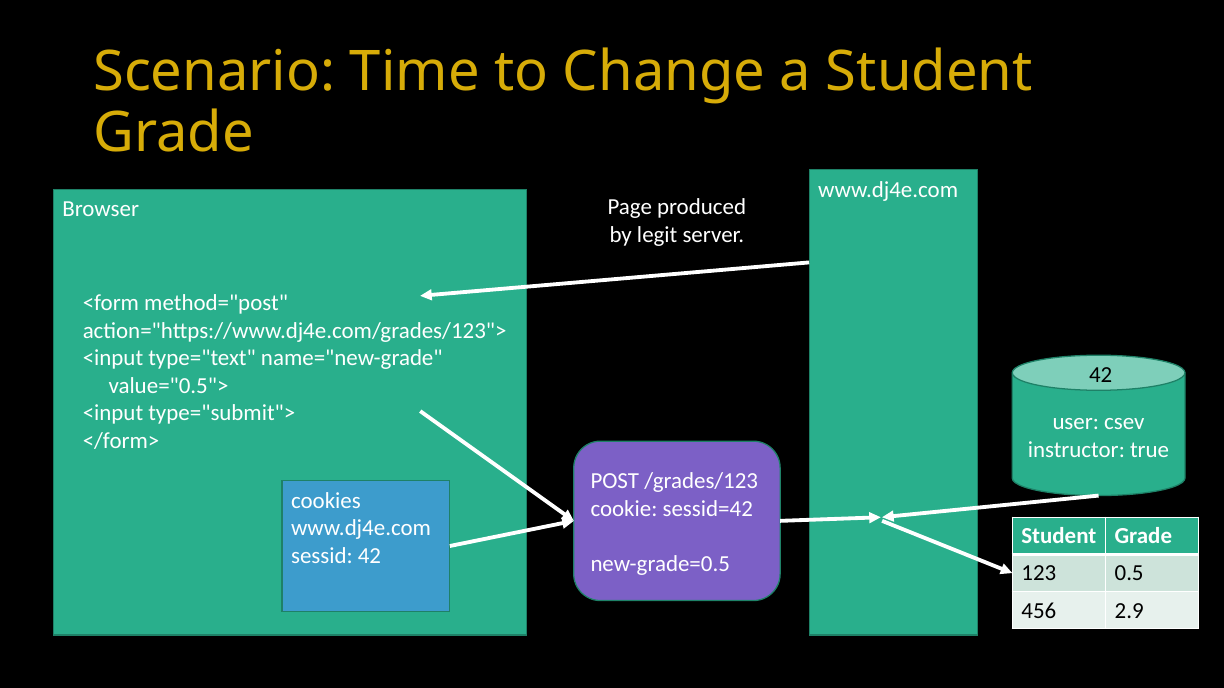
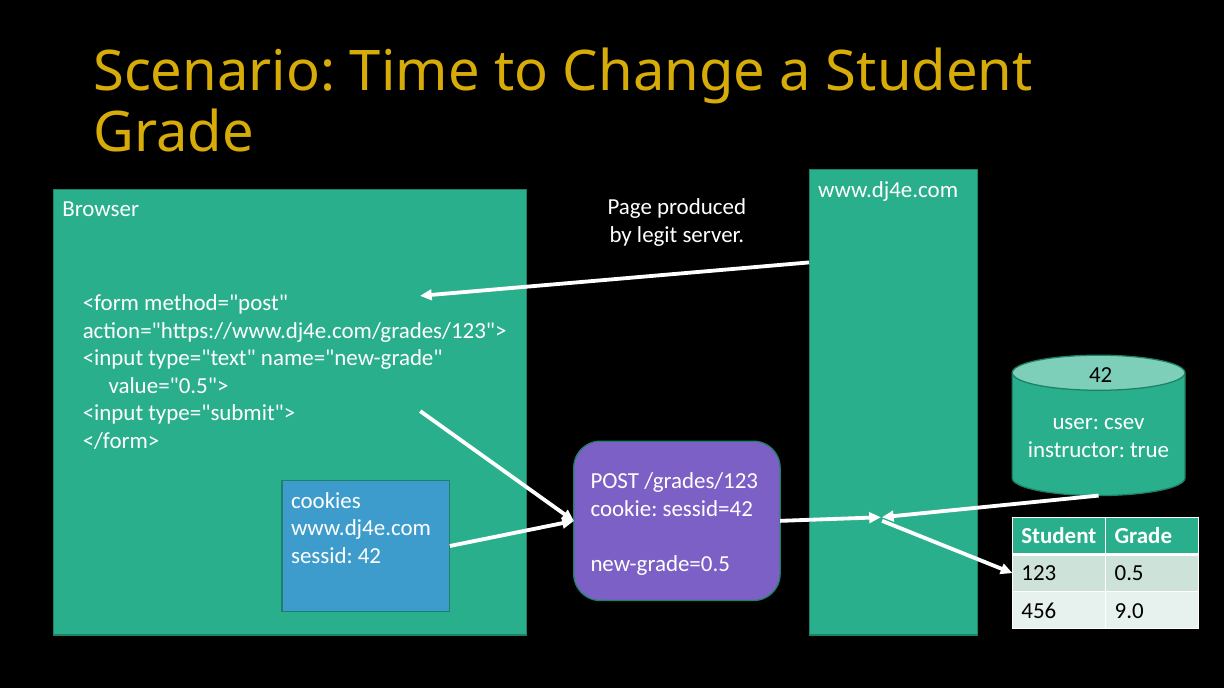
2.9: 2.9 -> 9.0 (1129, 611)
